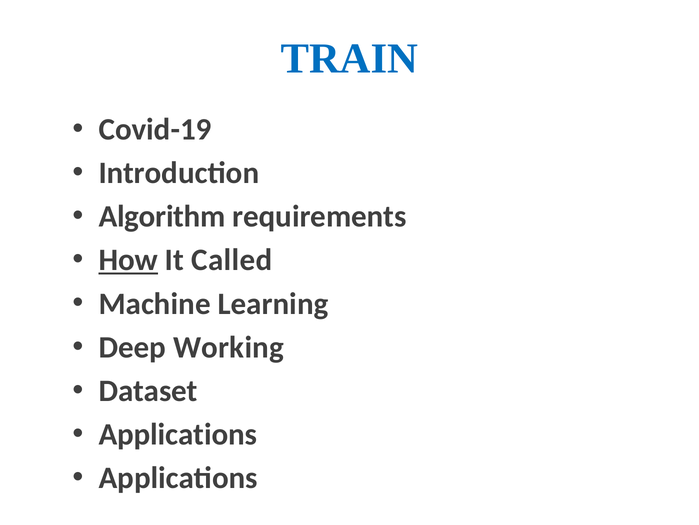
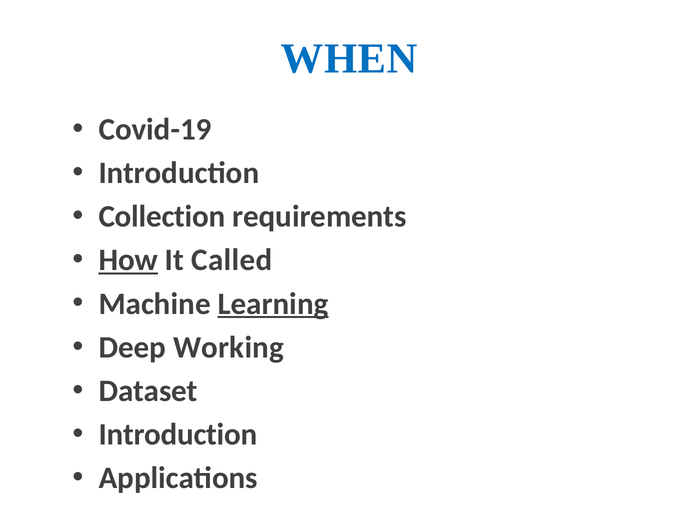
TRAIN: TRAIN -> WHEN (349, 58)
Algorithm: Algorithm -> Collection (162, 216)
Learning underline: none -> present (273, 303)
Applications: Applications -> Introduction (178, 434)
